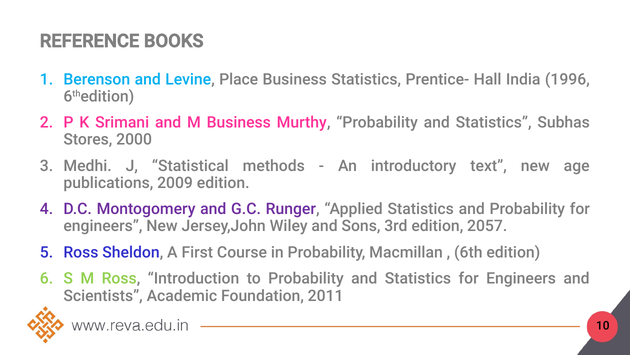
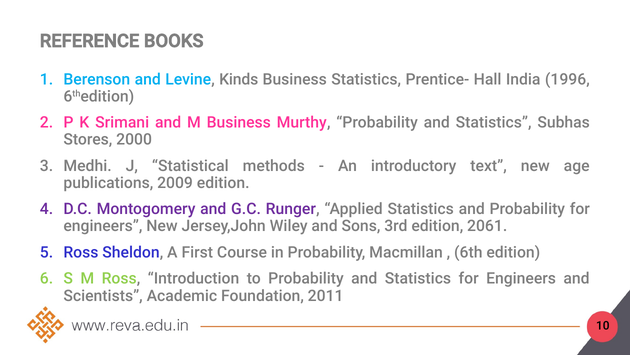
Place: Place -> Kinds (239, 79)
2057: 2057 -> 2061 (487, 226)
